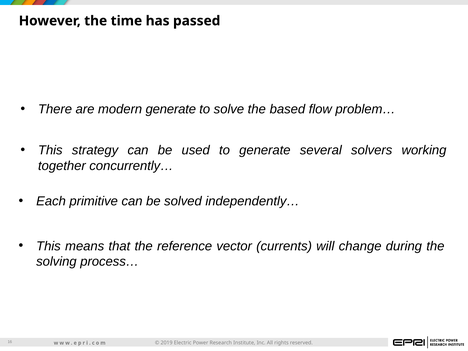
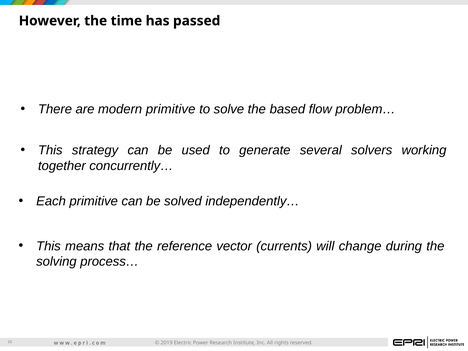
modern generate: generate -> primitive (171, 109)
